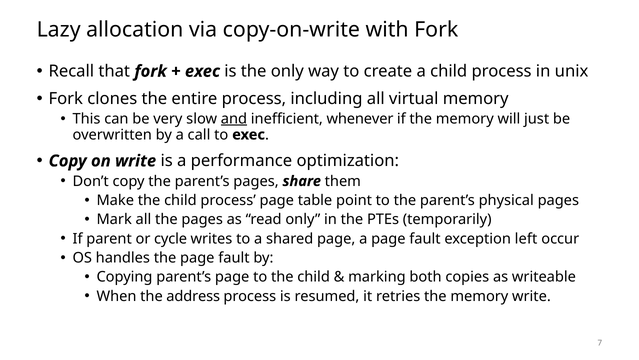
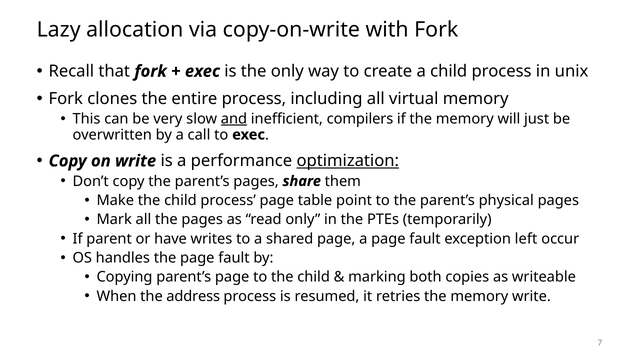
whenever: whenever -> compilers (360, 119)
optimization underline: none -> present (348, 161)
cycle: cycle -> have (171, 238)
